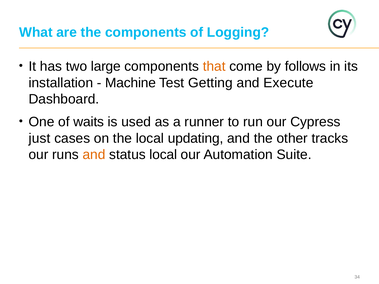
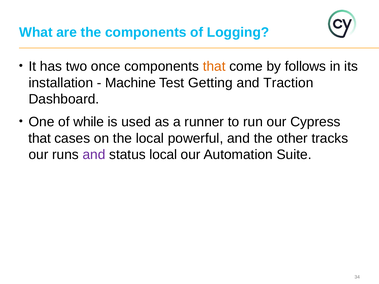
large: large -> once (106, 66)
Execute: Execute -> Traction (288, 83)
waits: waits -> while (89, 122)
just: just -> that (40, 138)
updating: updating -> powerful (196, 138)
and colour: orange -> purple (94, 155)
